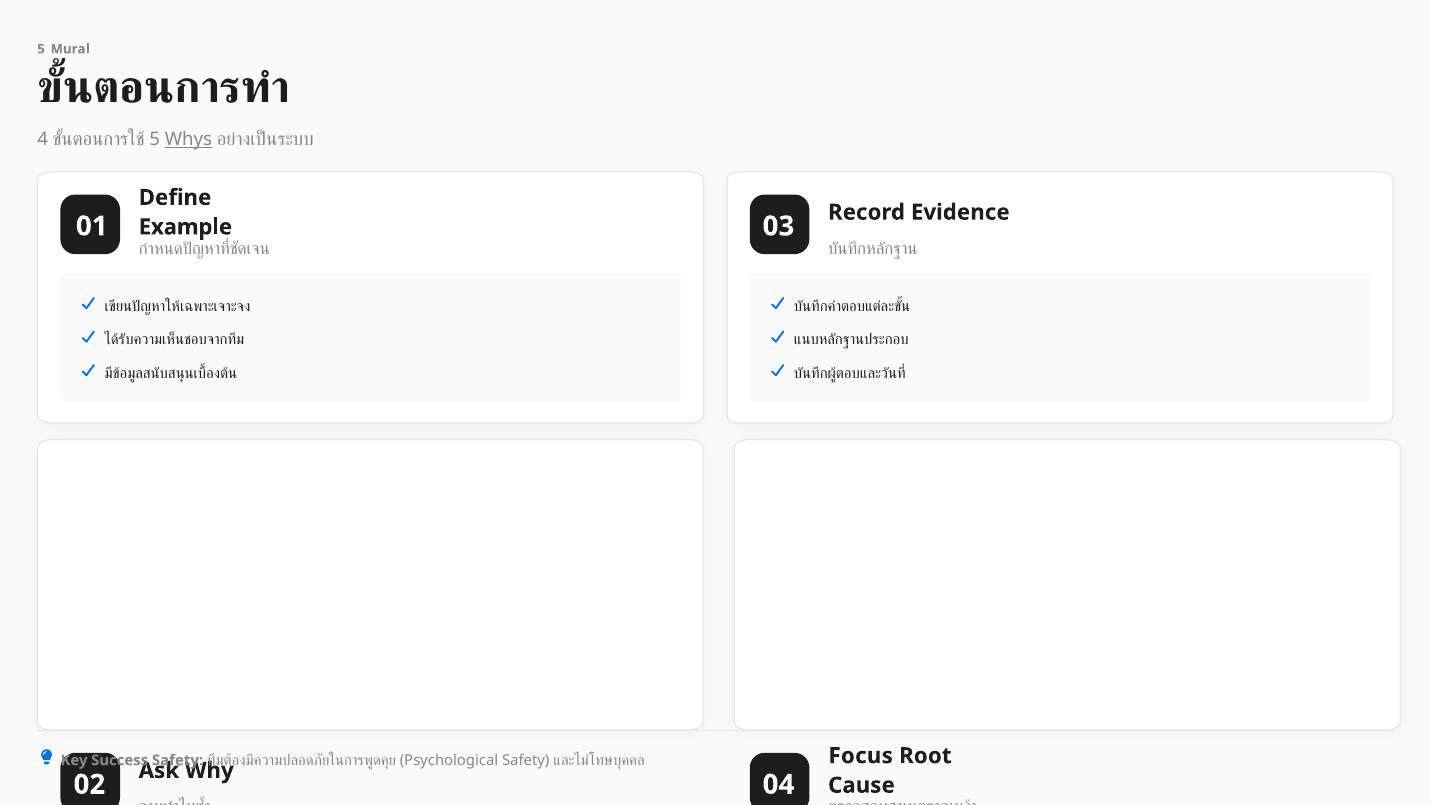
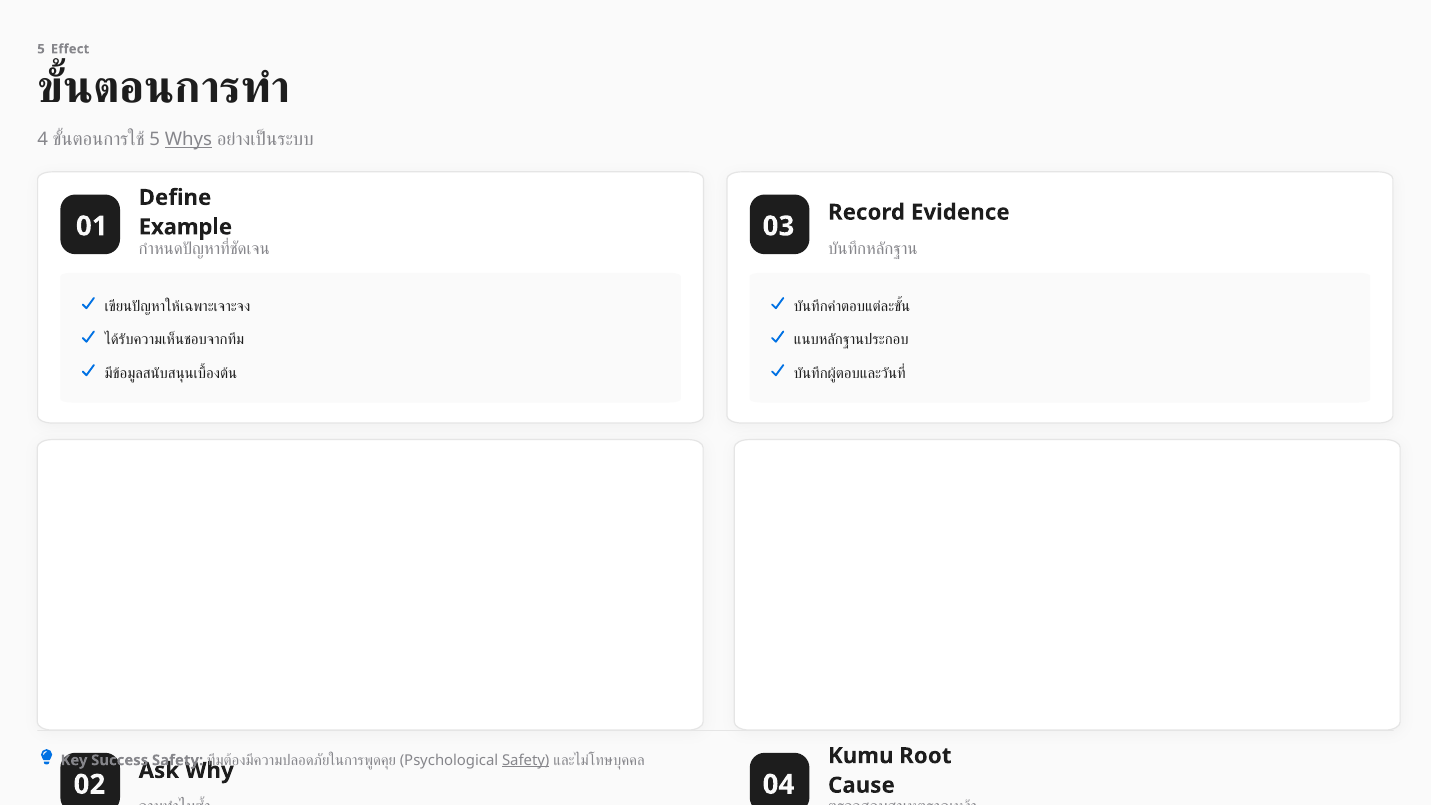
Mural: Mural -> Effect (70, 49)
Focus: Focus -> Kumu (861, 756)
Safety underline: none -> present (526, 760)
